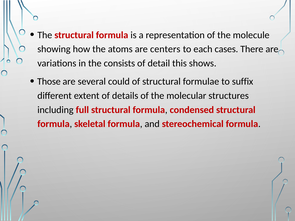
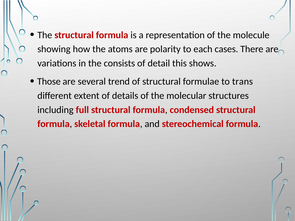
centers: centers -> polarity (165, 49)
could: could -> trend (119, 82)
suffix: suffix -> trans (243, 82)
